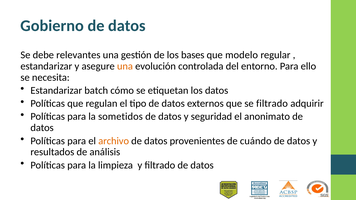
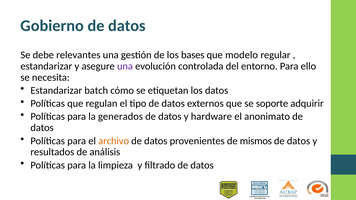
una colour: orange -> purple (125, 66)
se filtrado: filtrado -> soporte (272, 104)
sometidos: sometidos -> generados (120, 117)
seguridad: seguridad -> hardware (211, 117)
cuándo: cuándo -> mismos (256, 141)
